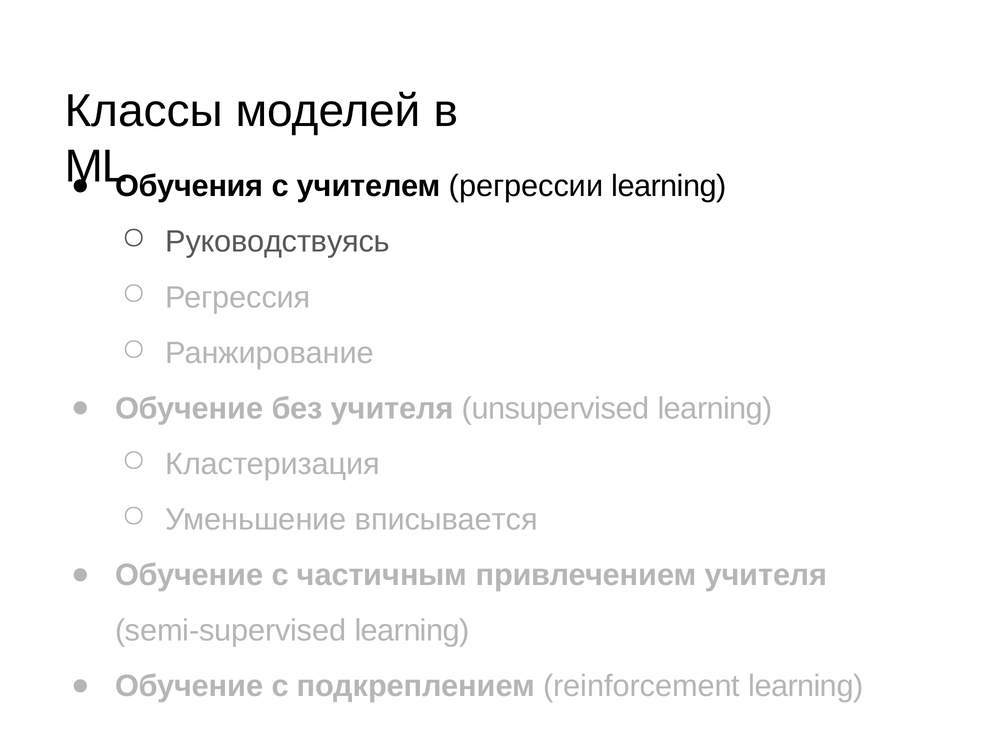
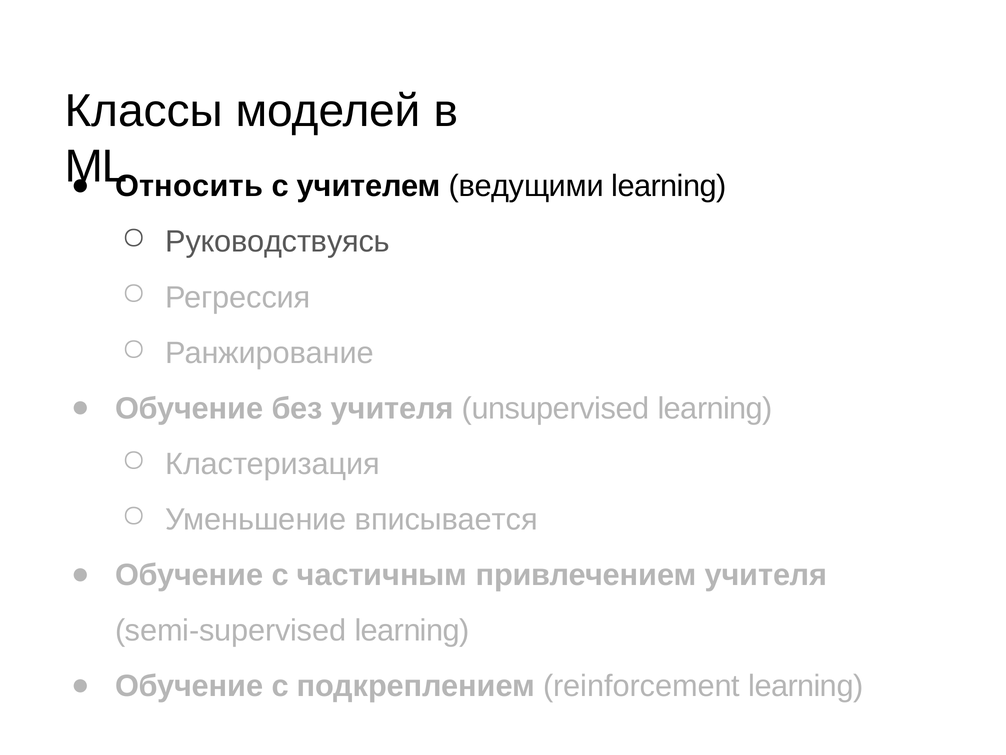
Обучения: Обучения -> Относить (189, 186)
регрессии: регрессии -> ведущими (526, 186)
